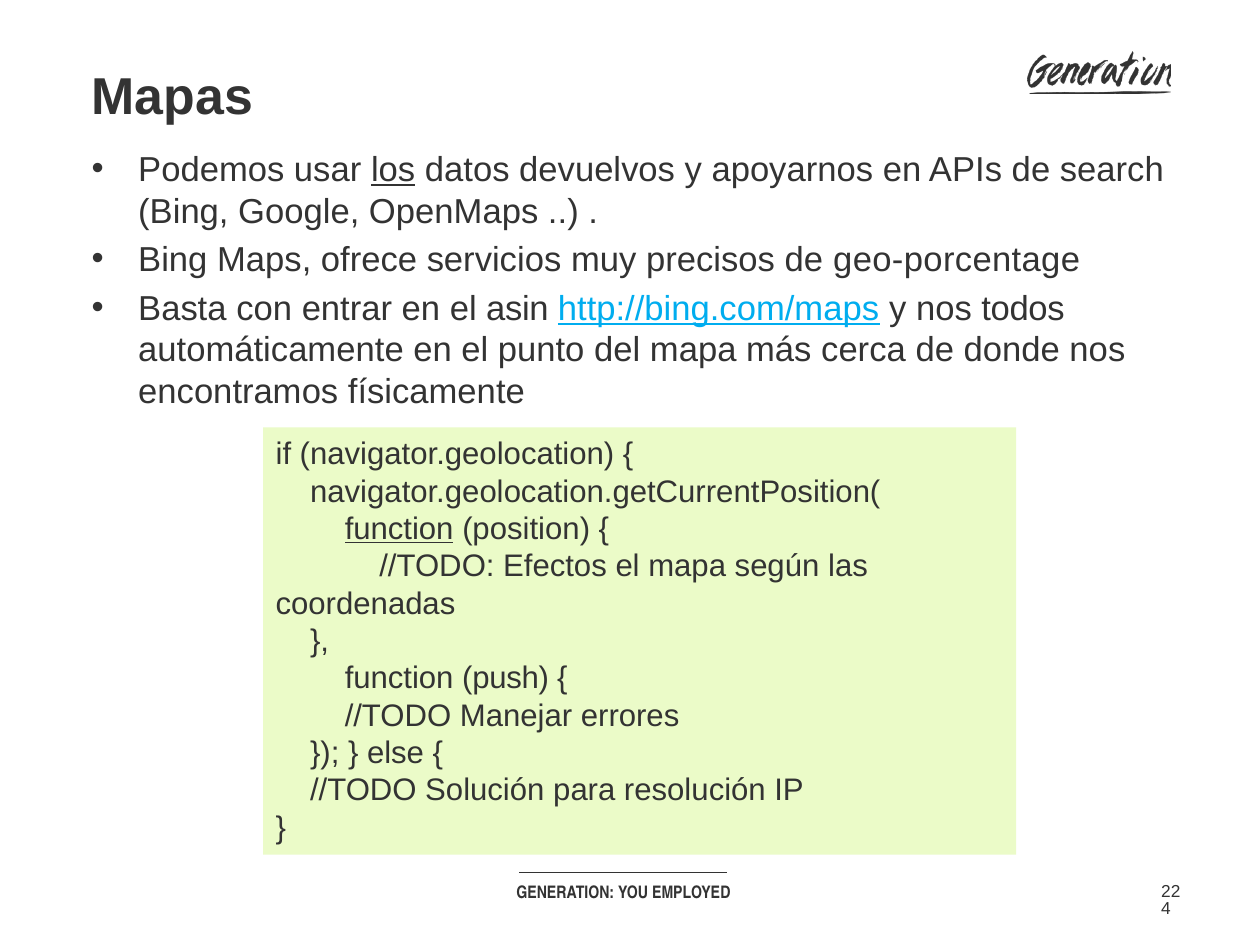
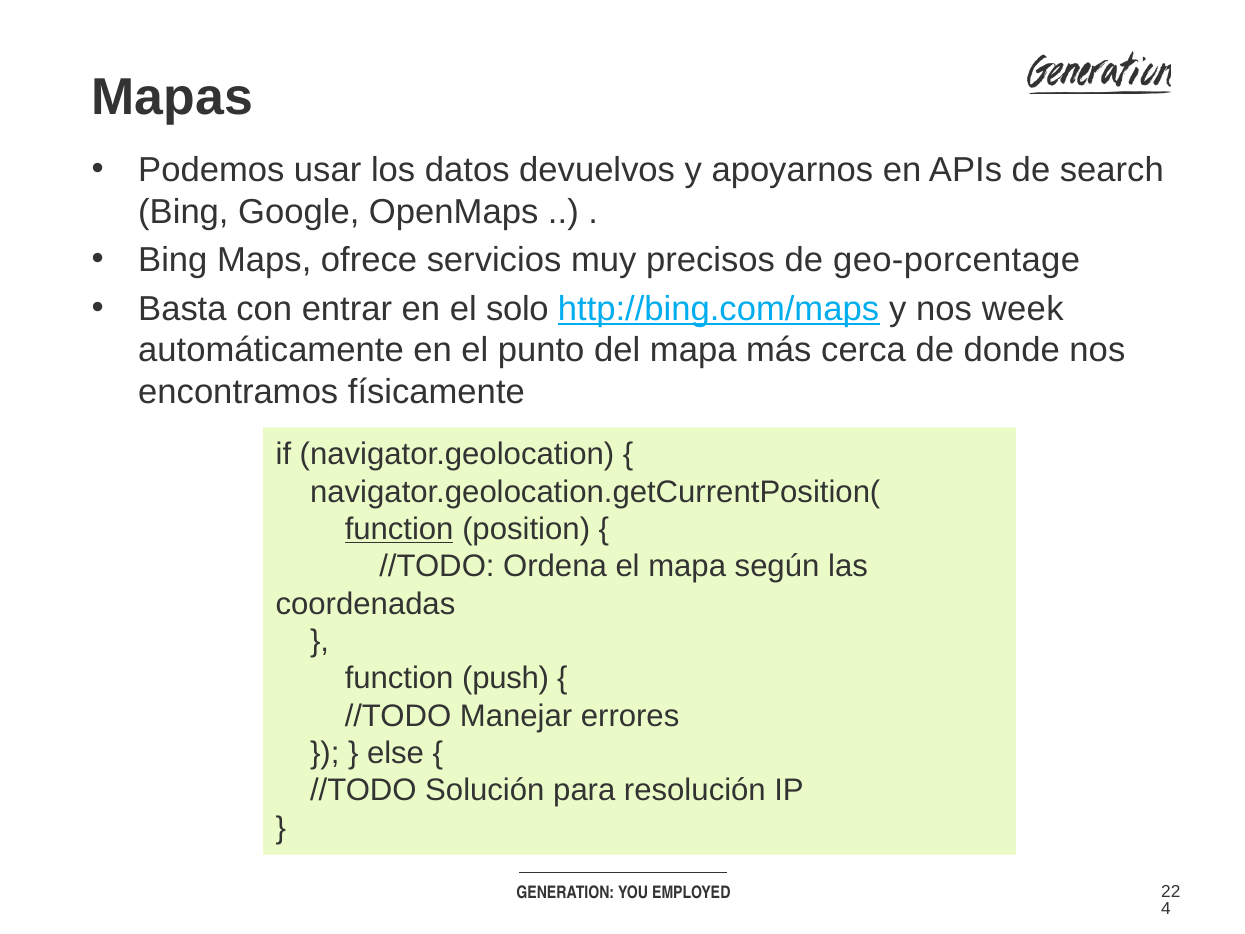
los underline: present -> none (393, 170)
asin: asin -> solo (517, 309)
todos: todos -> week (1023, 309)
Efectos: Efectos -> Ordena (555, 566)
